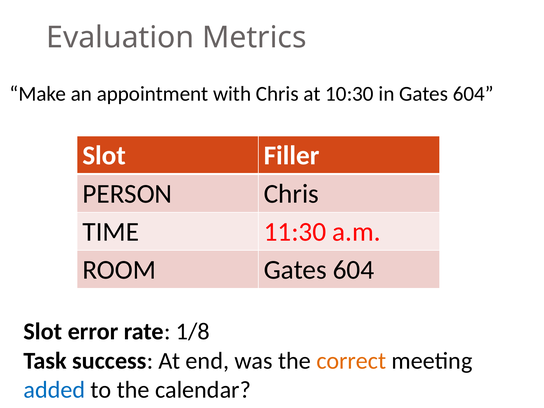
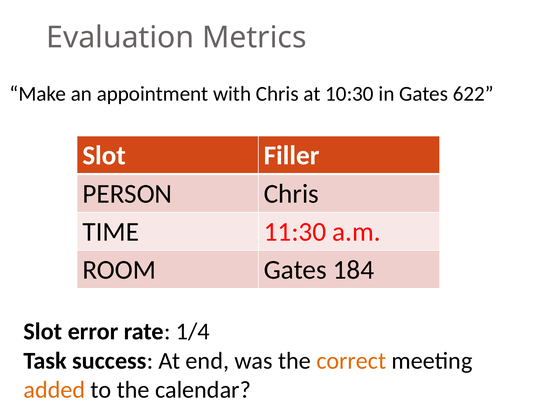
in Gates 604: 604 -> 622 (473, 94)
ROOM Gates 604: 604 -> 184 (353, 270)
1/8: 1/8 -> 1/4 (193, 332)
added colour: blue -> orange (54, 390)
